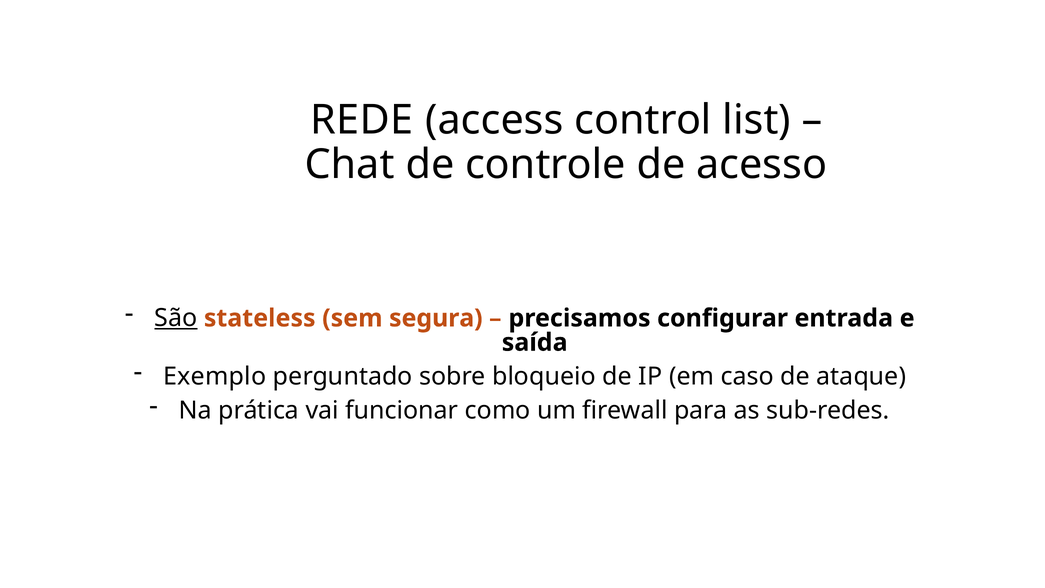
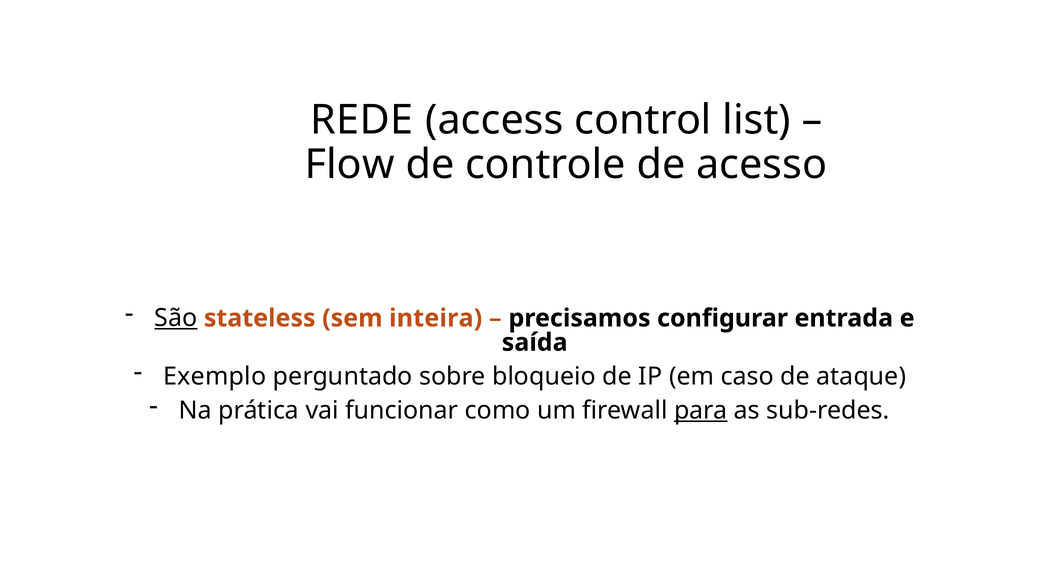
Chat: Chat -> Flow (350, 165)
segura: segura -> inteira (436, 318)
para underline: none -> present (701, 411)
